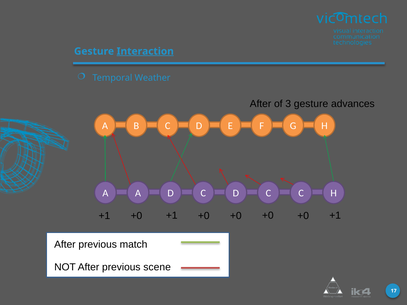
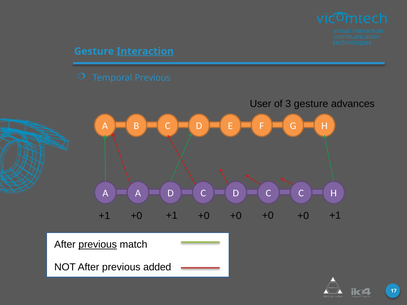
Temporal Weather: Weather -> Previous (153, 78)
After: After -> User (261, 104)
previous underline: none -> present (98, 245)
scene: scene -> added (157, 267)
